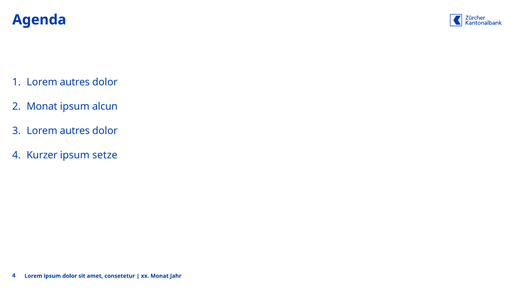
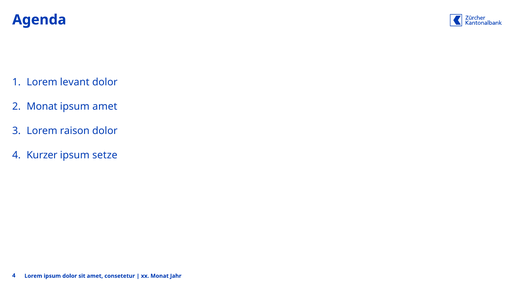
autres: autres -> levant (75, 82)
ipsum alcun: alcun -> amet (105, 107)
autres: autres -> raison (75, 131)
